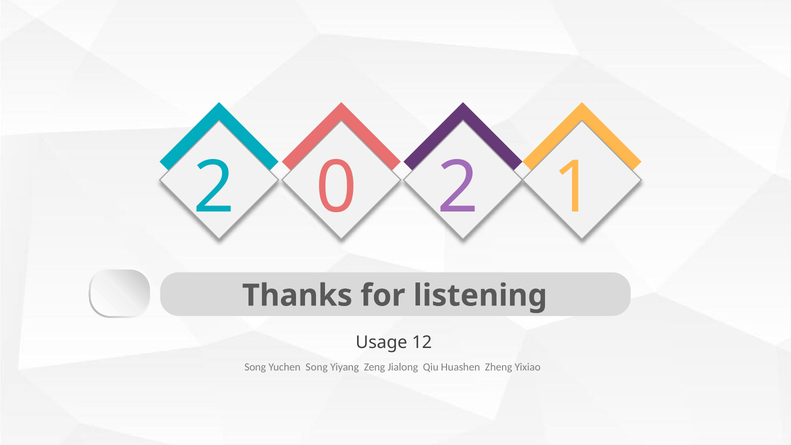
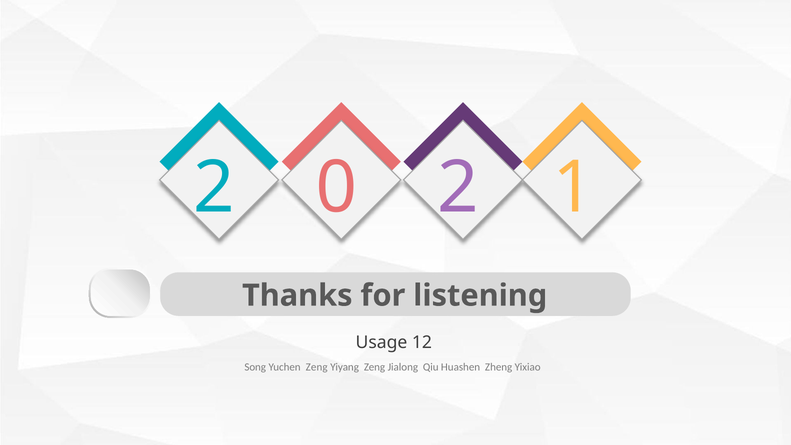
Yuchen Song: Song -> Zeng (317, 367)
